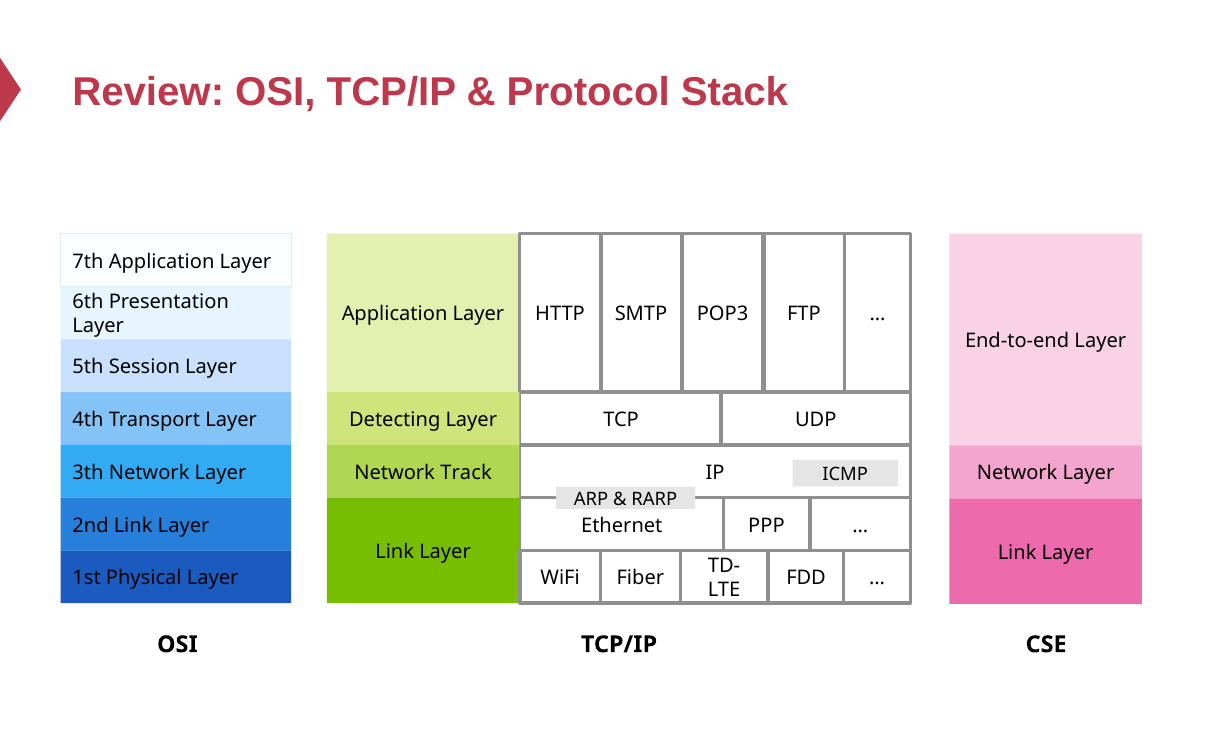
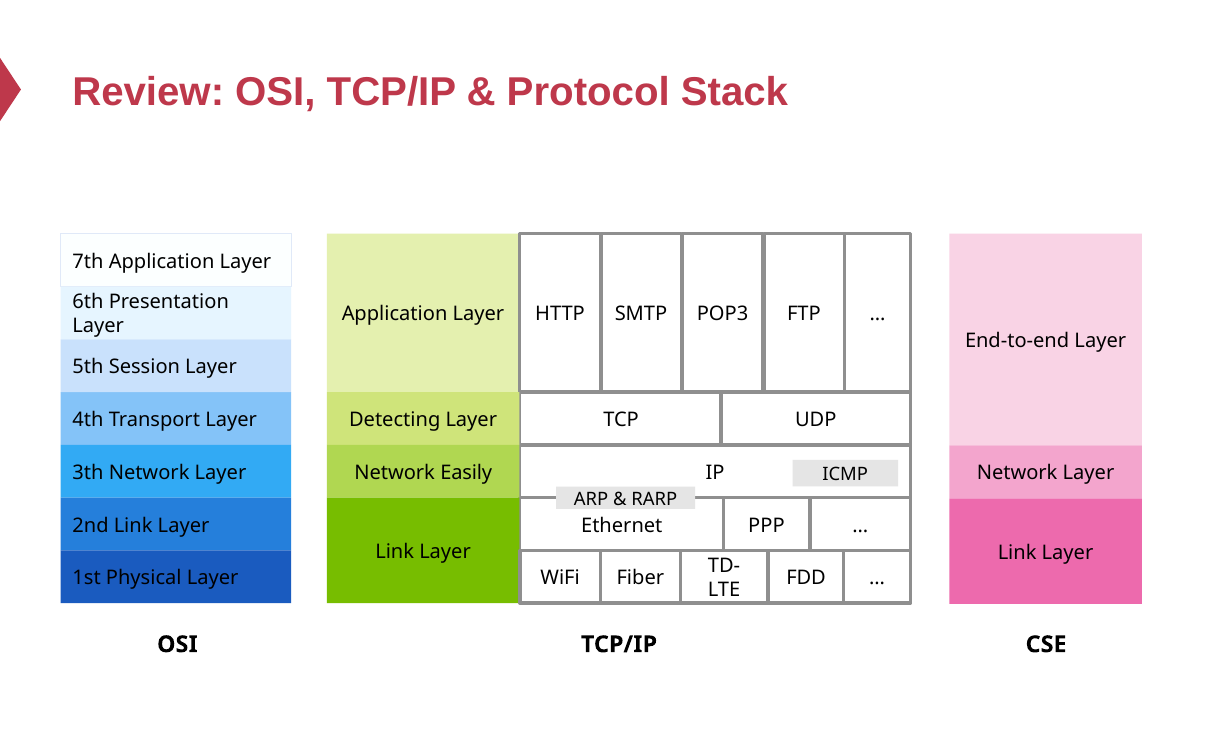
Track: Track -> Easily (466, 472)
